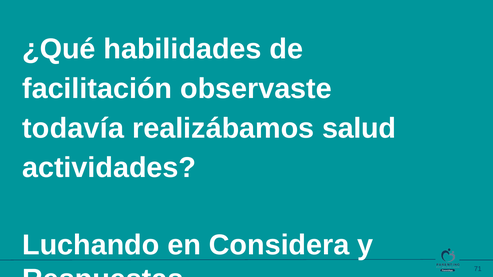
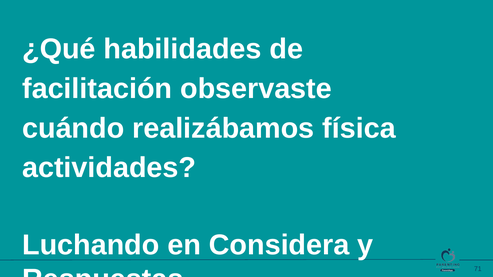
todavía: todavía -> cuándo (73, 128)
salud: salud -> física (359, 128)
